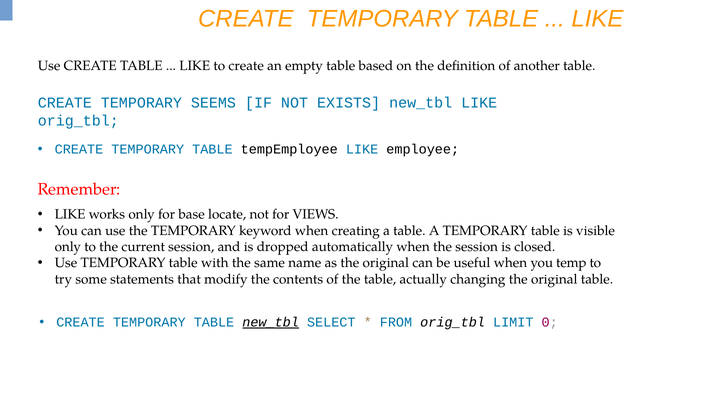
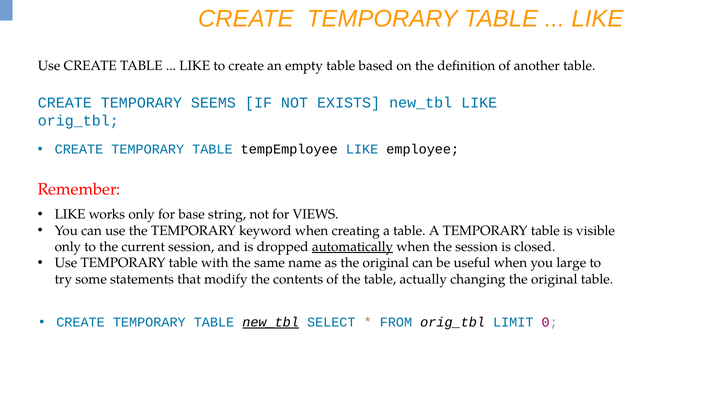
locate: locate -> string (227, 214)
automatically underline: none -> present (353, 246)
temp: temp -> large (571, 263)
